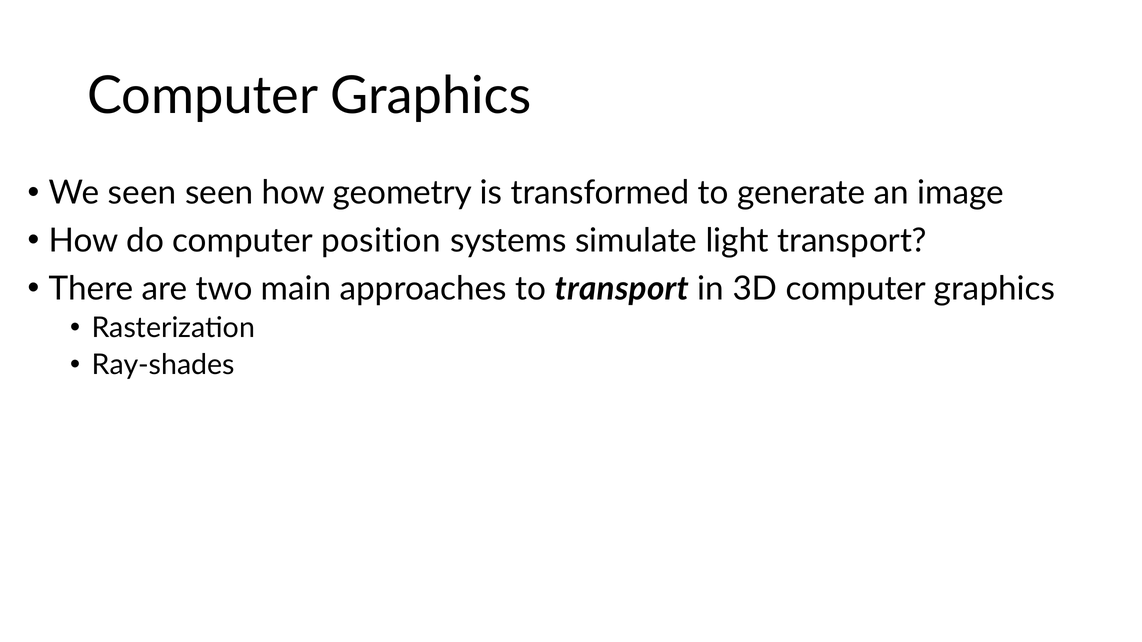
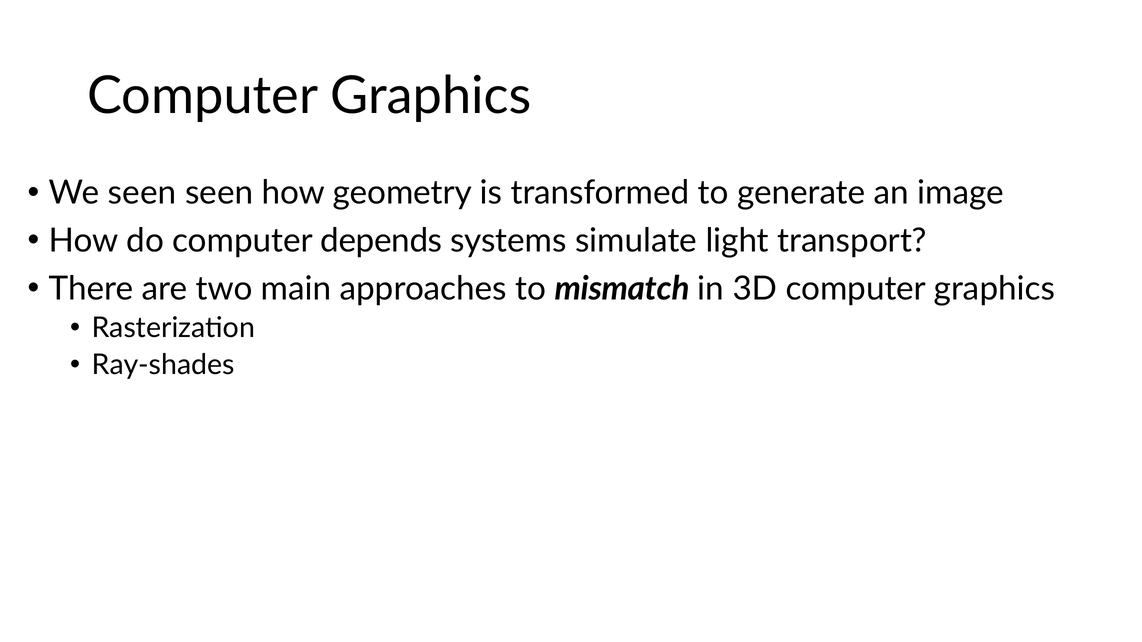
position: position -> depends (381, 241)
to transport: transport -> mismatch (622, 289)
